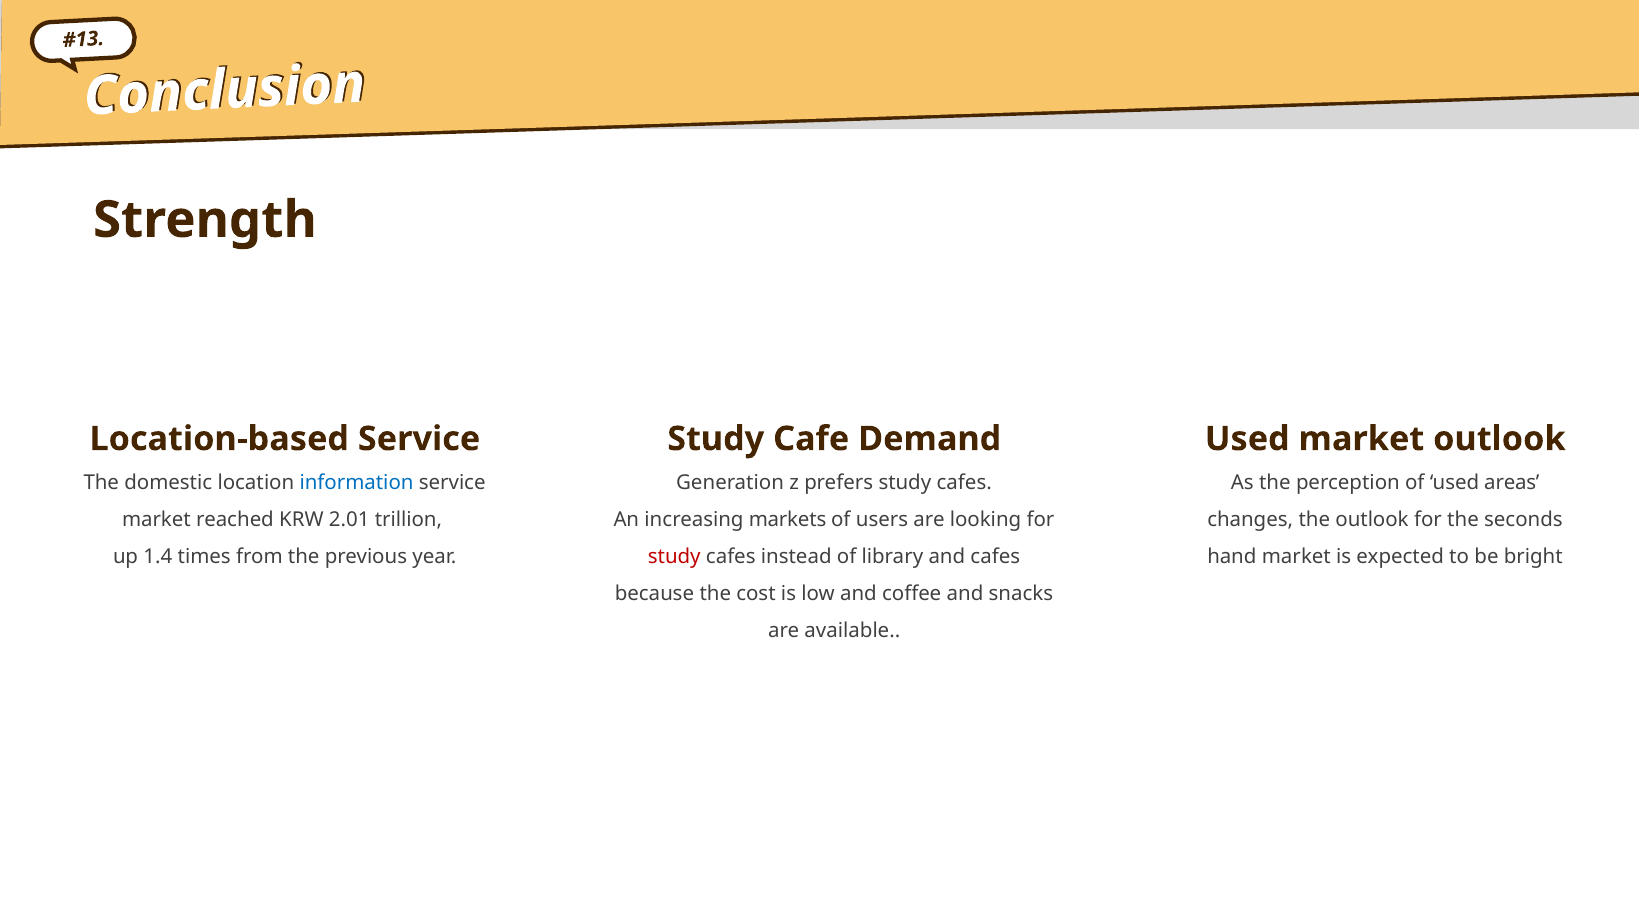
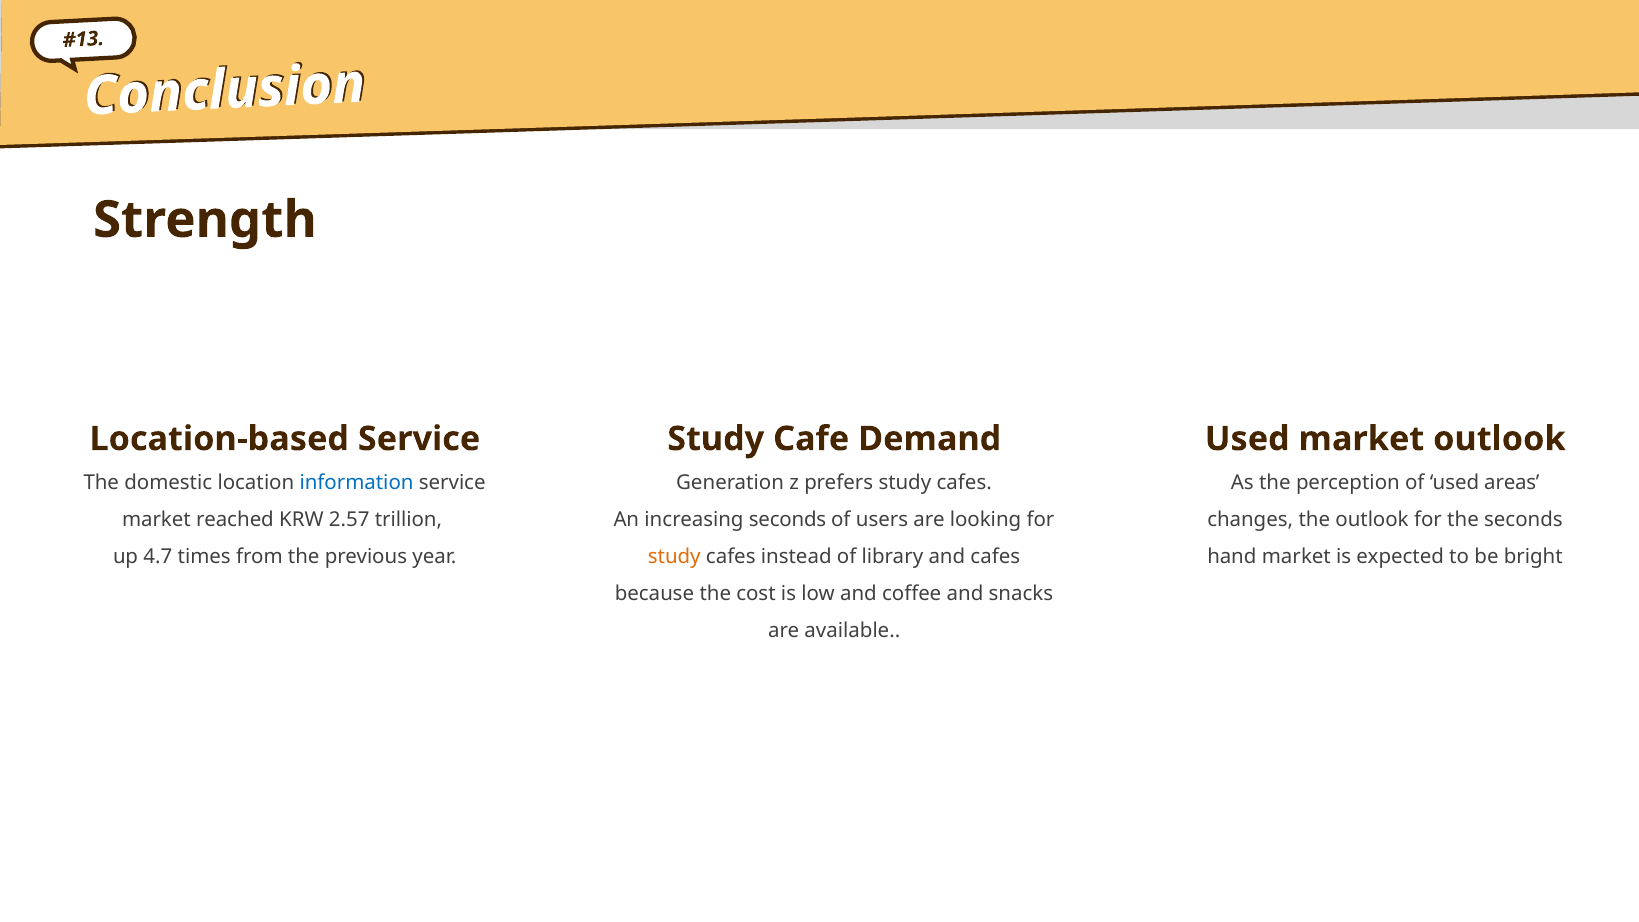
2.01: 2.01 -> 2.57 (349, 520)
increasing markets: markets -> seconds (788, 520)
1.4: 1.4 -> 4.7 (158, 557)
study colour: red -> orange (674, 557)
